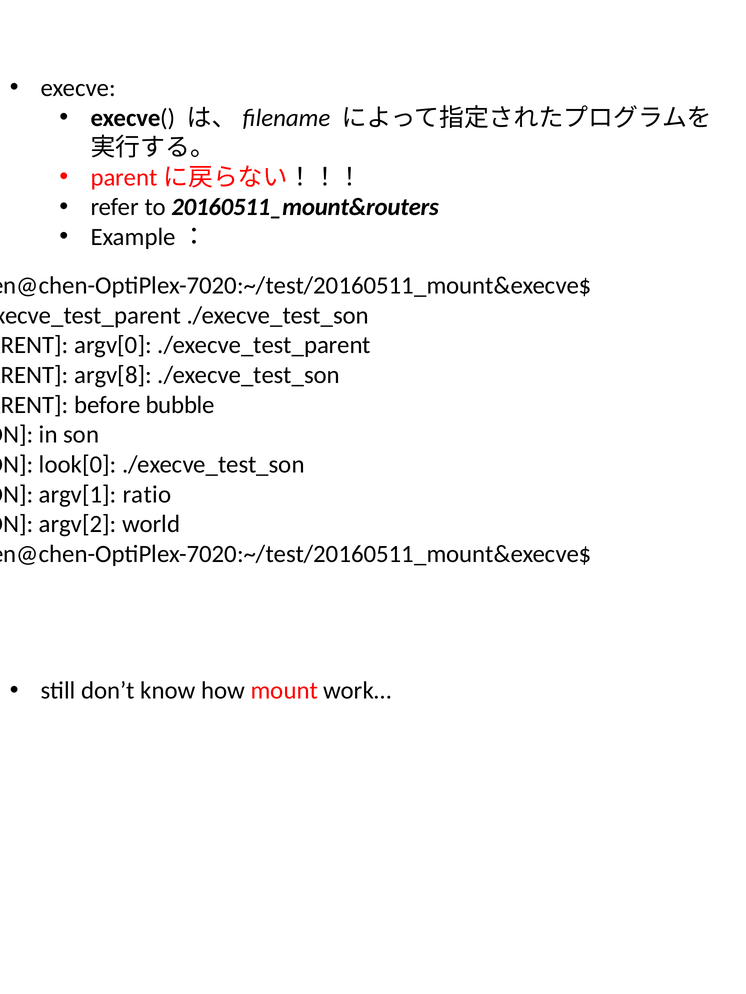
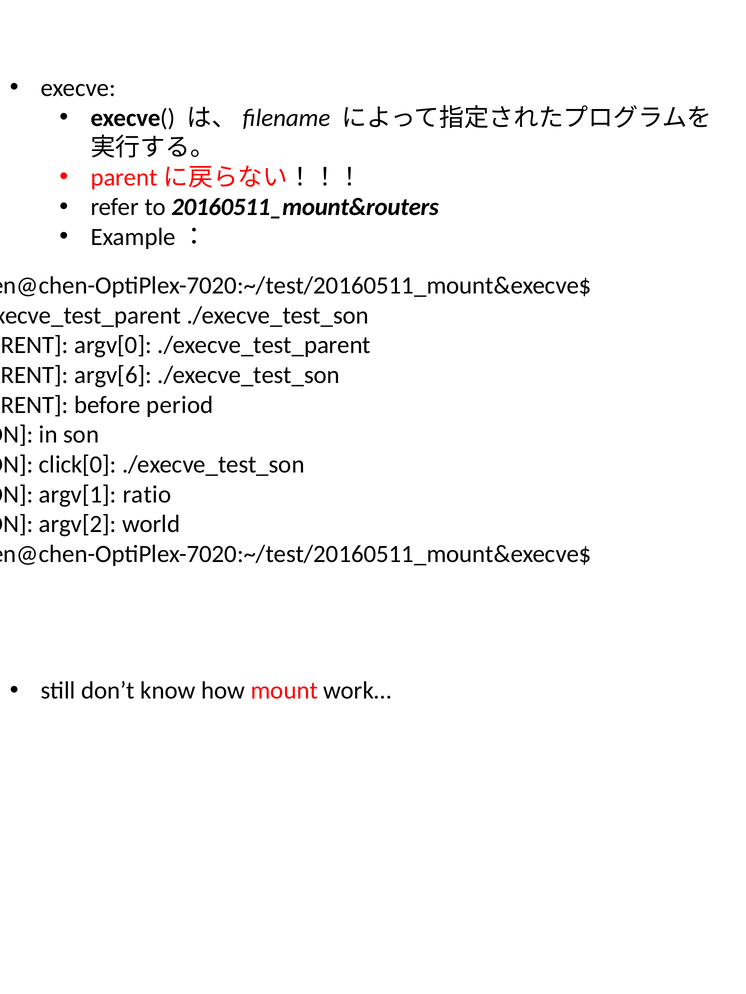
argv[8: argv[8 -> argv[6 (113, 375)
bubble: bubble -> period (180, 405)
look[0: look[0 -> click[0 (78, 465)
